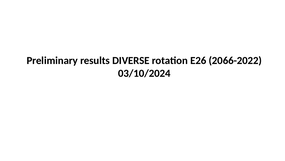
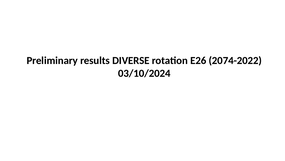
2066-2022: 2066-2022 -> 2074-2022 (235, 60)
